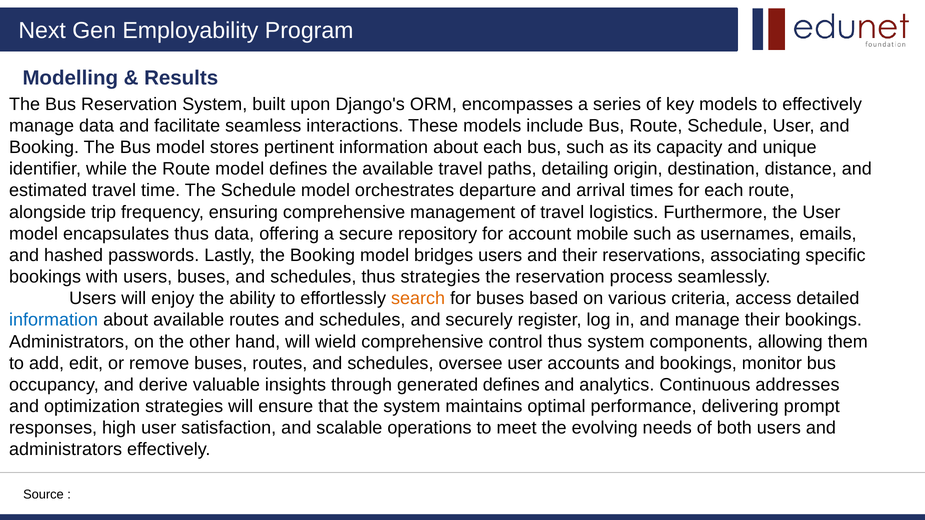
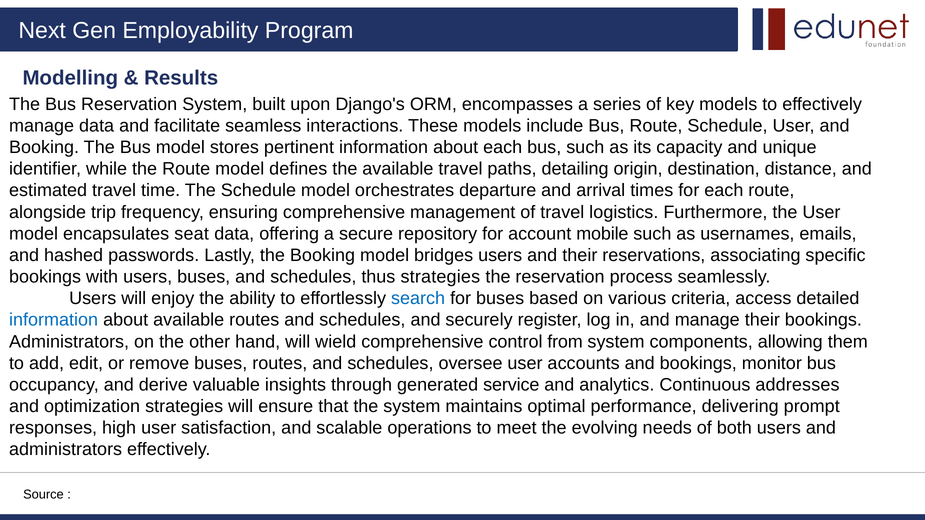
encapsulates thus: thus -> seat (192, 234)
search colour: orange -> blue (418, 299)
control thus: thus -> from (565, 342)
generated defines: defines -> service (511, 385)
